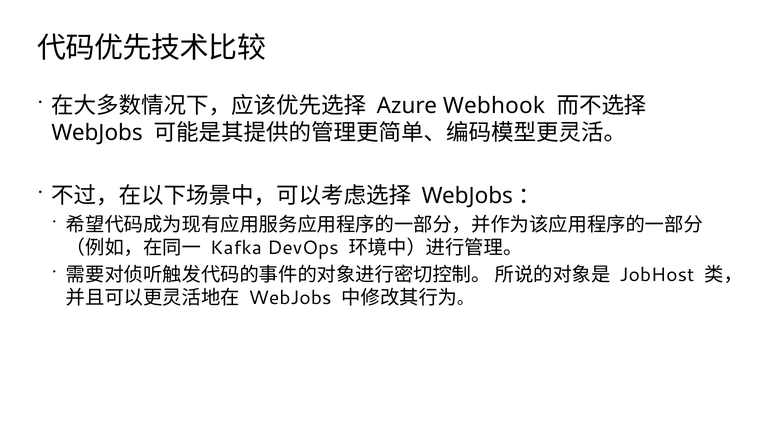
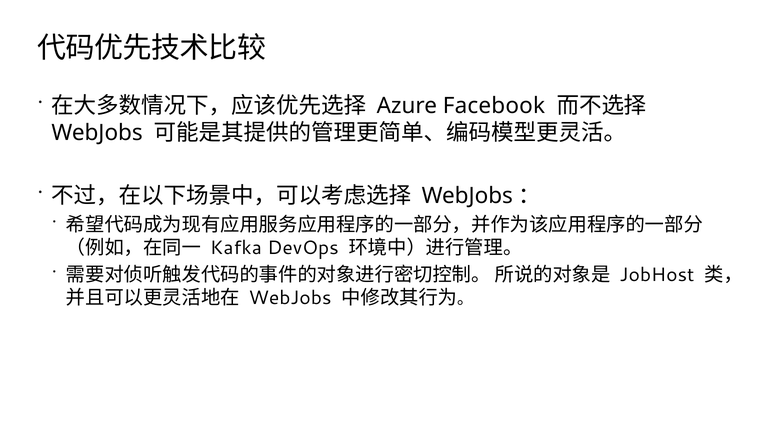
Webhook: Webhook -> Facebook (494, 106)
